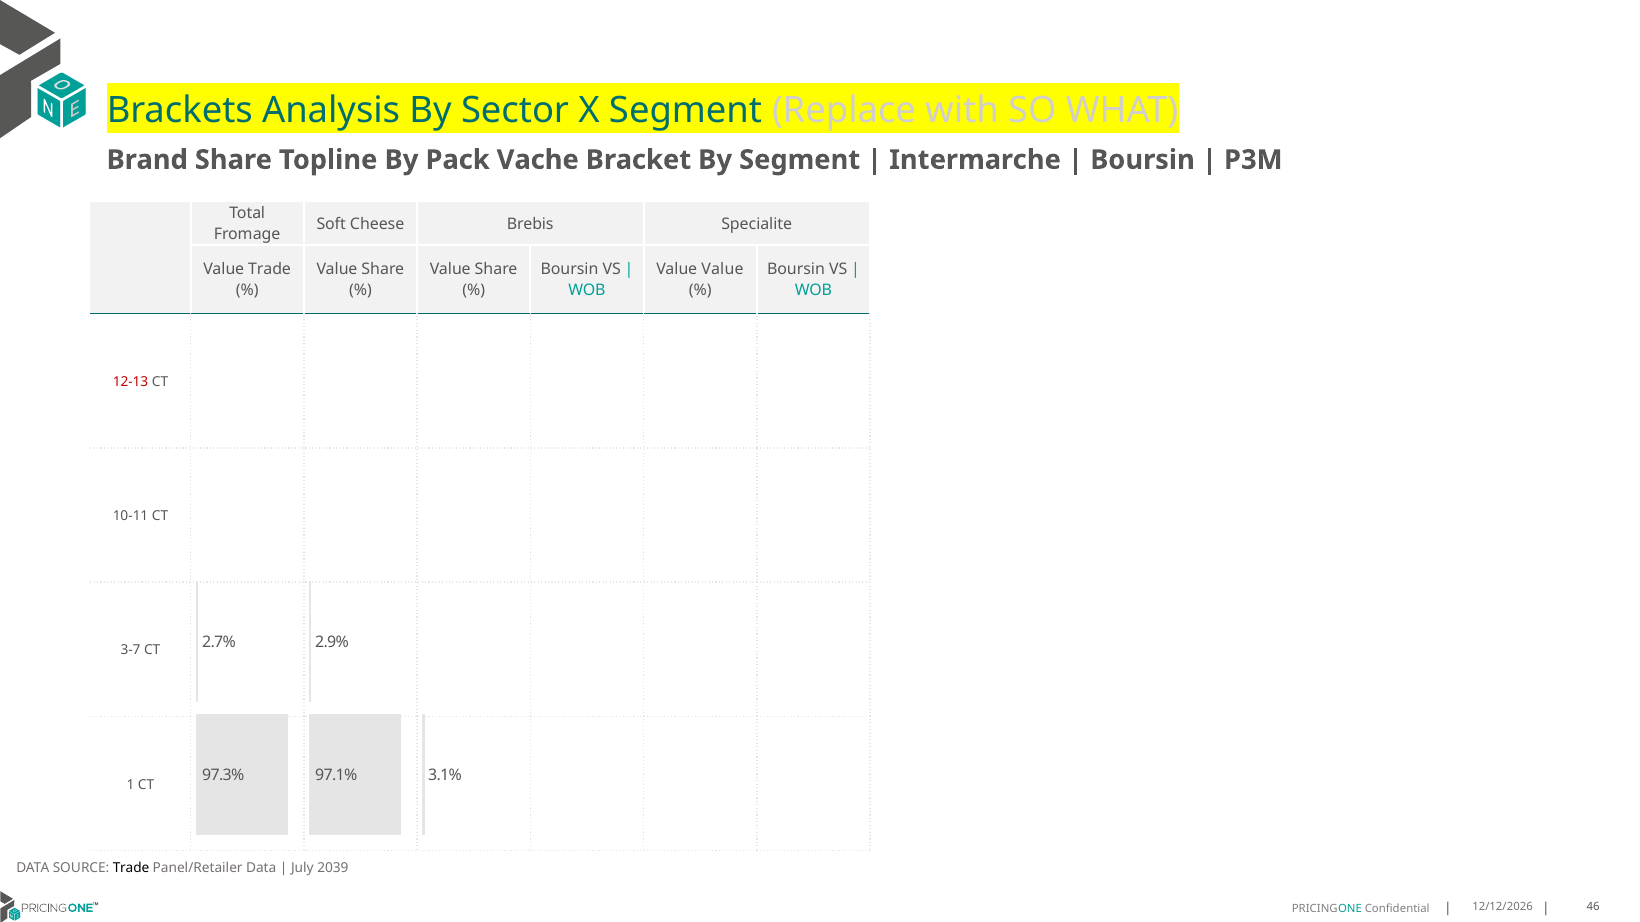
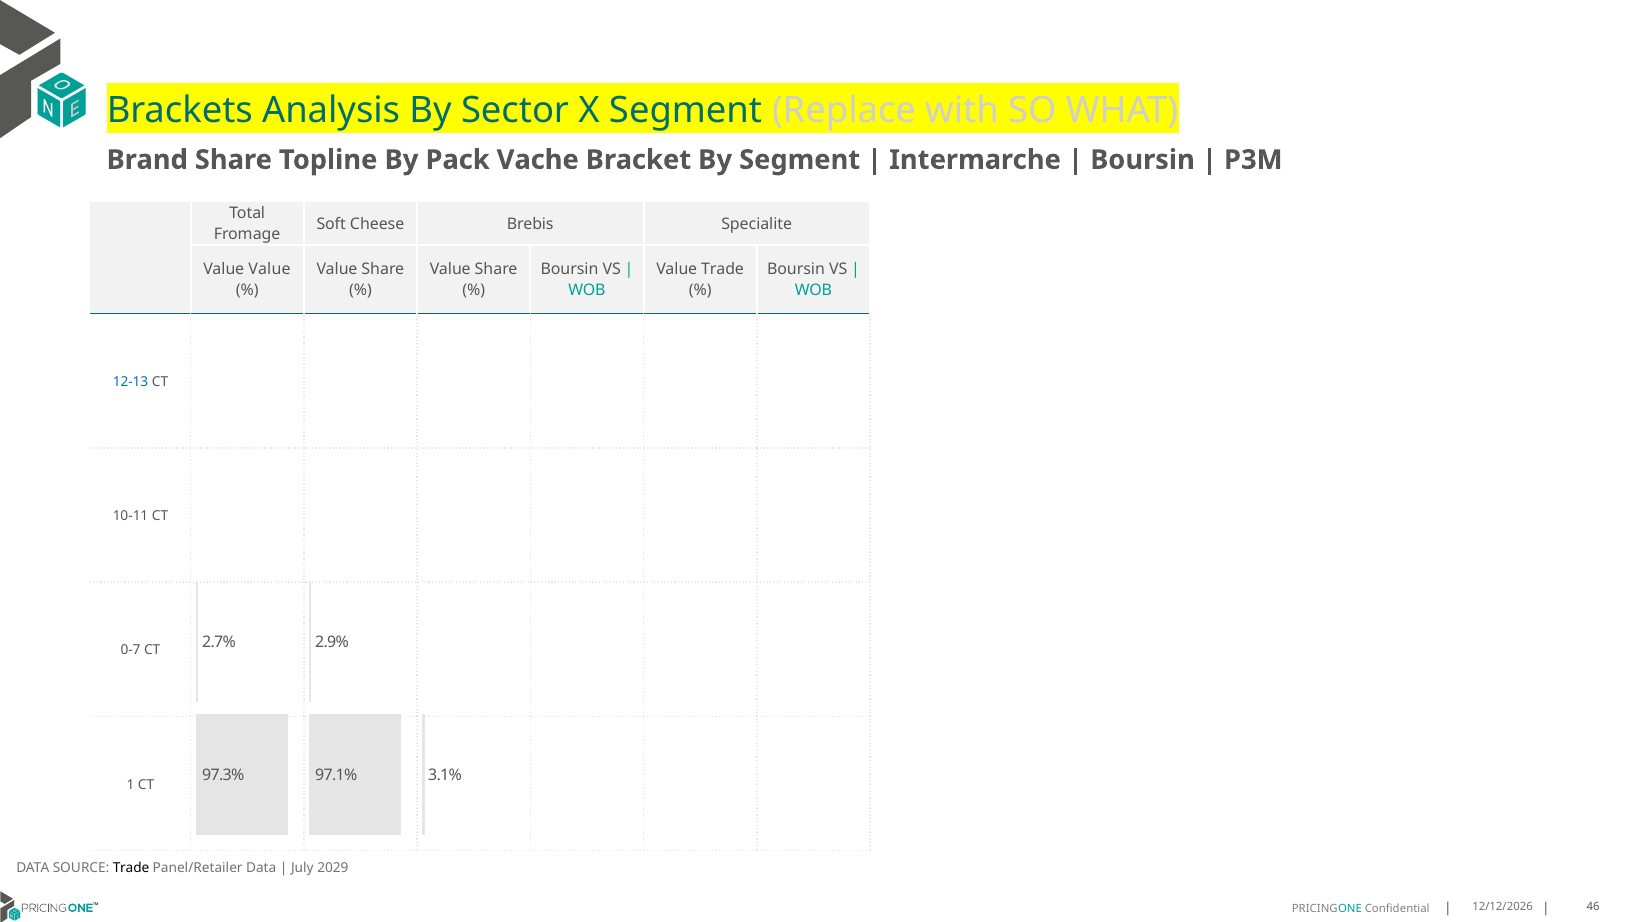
Value Trade: Trade -> Value (269, 269)
Value Value: Value -> Trade (723, 269)
12-13 colour: red -> blue (131, 382)
3-7: 3-7 -> 0-7 (131, 651)
2039: 2039 -> 2029 (333, 869)
